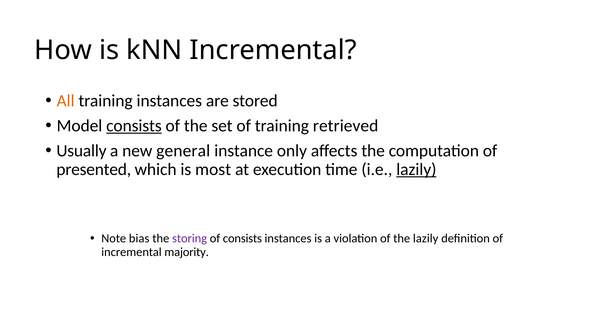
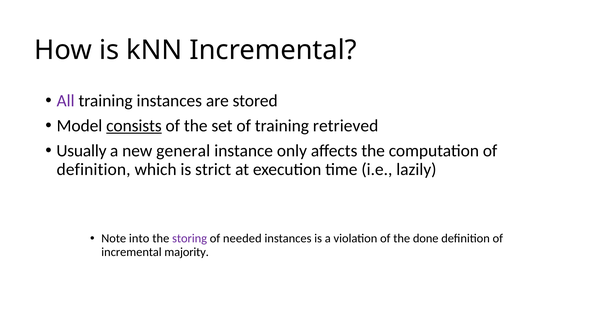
All colour: orange -> purple (66, 101)
presented: presented -> definition (94, 170)
most: most -> strict (213, 170)
lazily underline: present -> none (416, 170)
bias: bias -> into (139, 239)
of consists: consists -> needed (242, 239)
the lazily: lazily -> done (426, 239)
